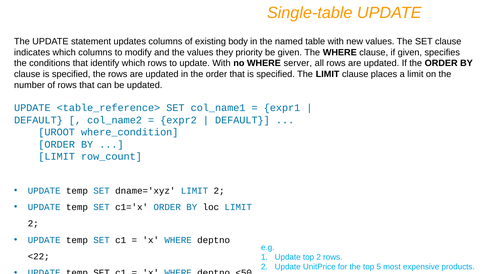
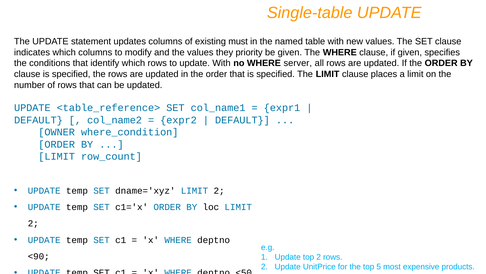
body: body -> must (238, 41)
UROOT: UROOT -> OWNER (57, 132)
<22: <22 -> <90 (39, 256)
